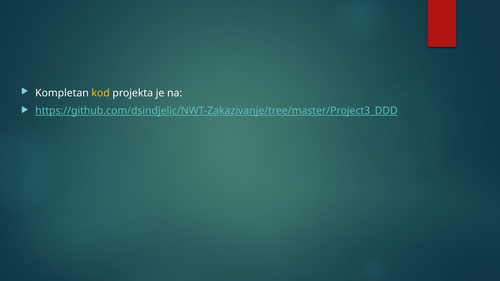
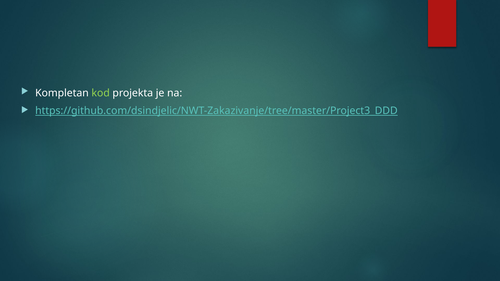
kod colour: yellow -> light green (101, 93)
